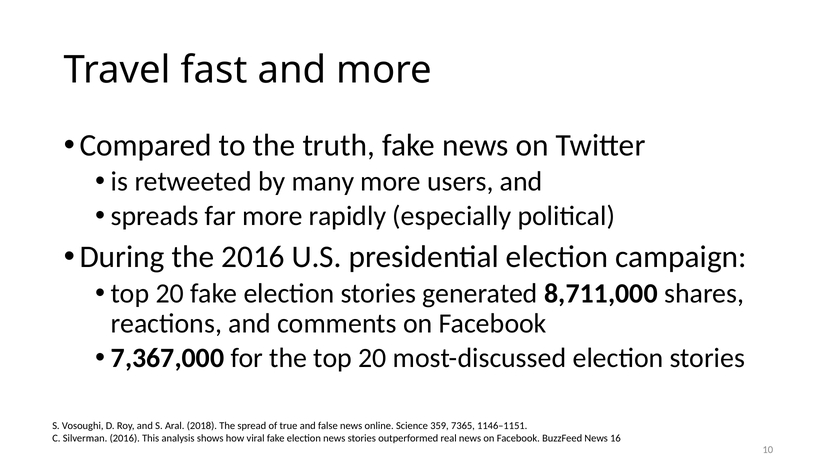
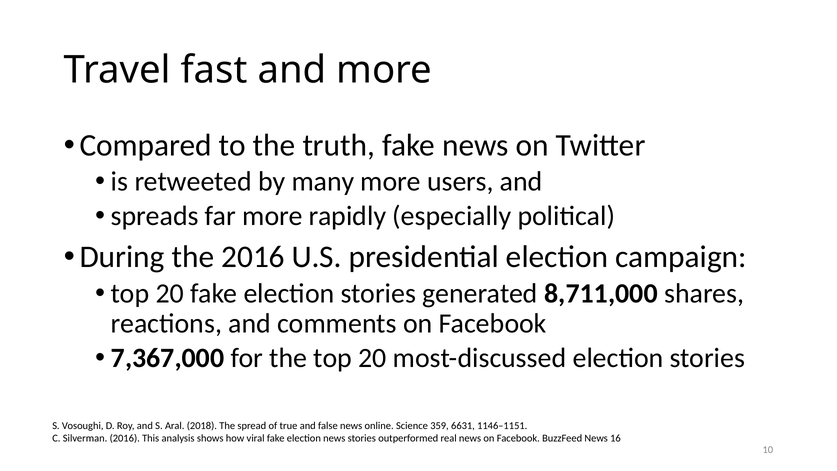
7365: 7365 -> 6631 (463, 426)
